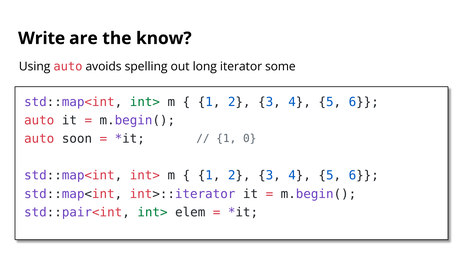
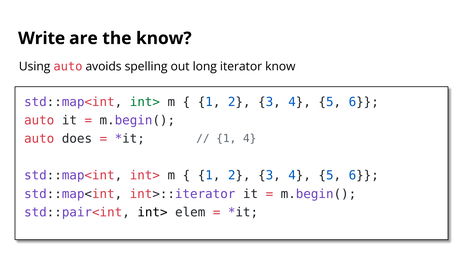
iterator some: some -> know (280, 67)
soon: soon -> does (77, 139)
1 0: 0 -> 4 (250, 139)
int> colour: green -> black (152, 213)
